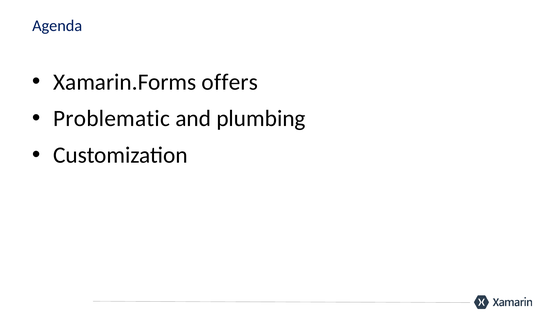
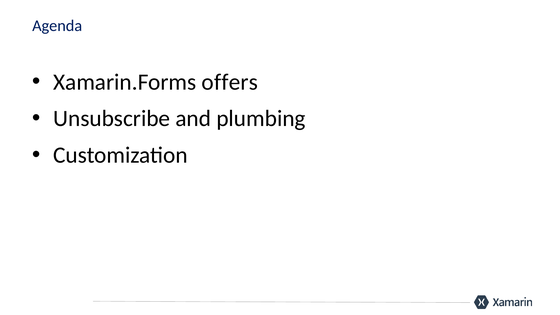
Problematic: Problematic -> Unsubscribe (112, 119)
